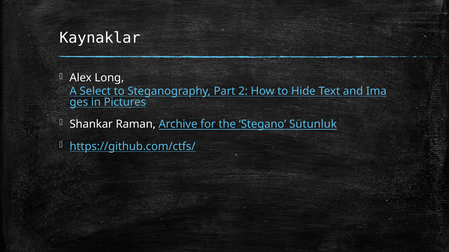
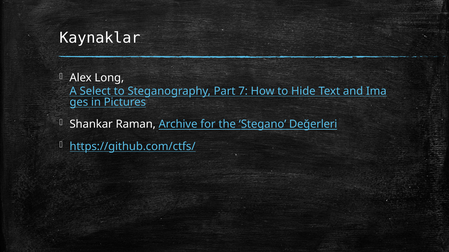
2: 2 -> 7 (243, 91)
Sütunluk: Sütunluk -> Değerleri (313, 125)
